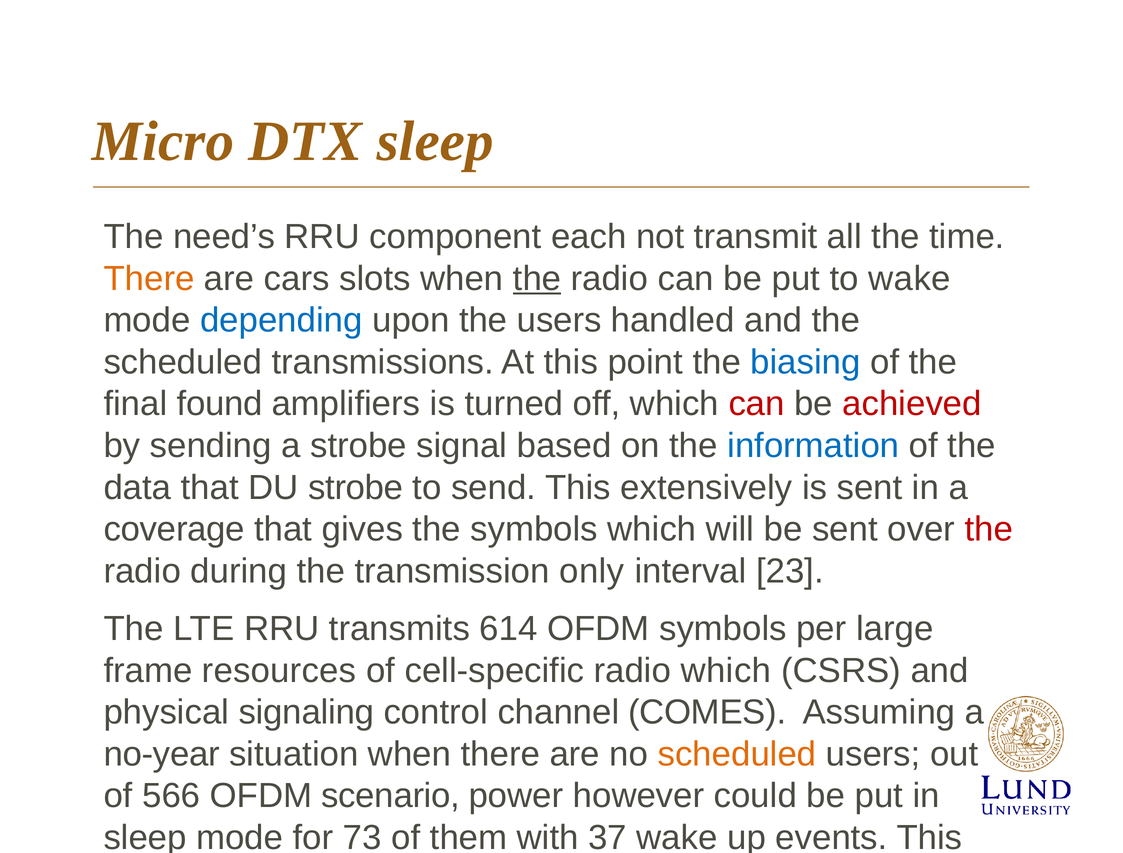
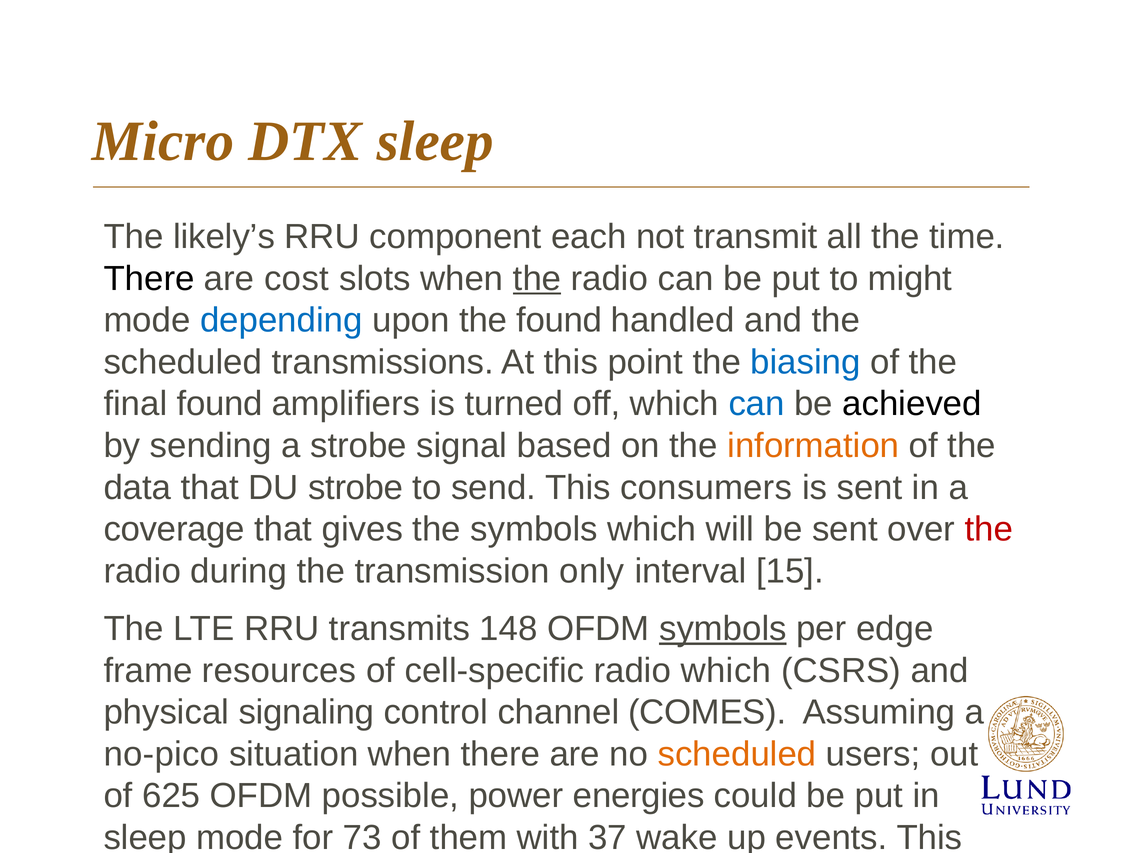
need’s: need’s -> likely’s (224, 237)
There colour: orange -> black (149, 279)
cars: cars -> cost (297, 279)
to wake: wake -> might (910, 279)
the users: users -> found (559, 321)
can colour: red -> blue (757, 404)
achieved colour: red -> black (912, 404)
information colour: blue -> orange (813, 446)
extensively: extensively -> consumers (706, 488)
23: 23 -> 15 (790, 571)
614: 614 -> 148 (509, 629)
symbols underline: none -> present (723, 629)
large: large -> edge (895, 629)
no-year: no-year -> no-pico (161, 755)
566: 566 -> 625 (171, 796)
scenario: scenario -> possible (390, 796)
however: however -> energies (639, 796)
